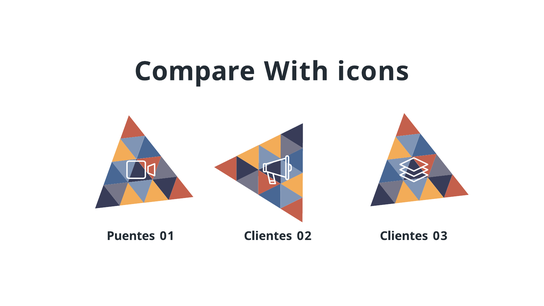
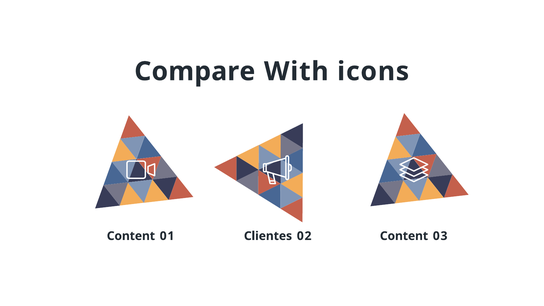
Puentes: Puentes -> Content (131, 236)
Clientes: Clientes -> Content (404, 236)
